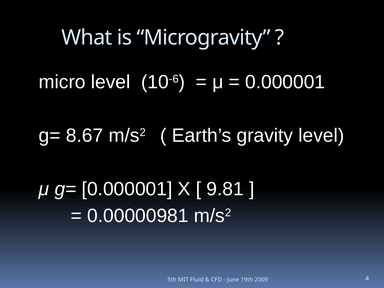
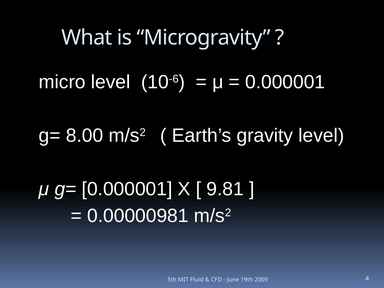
8.67: 8.67 -> 8.00 (85, 136)
